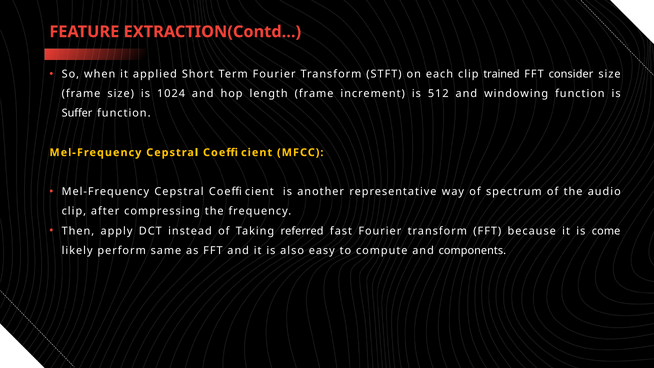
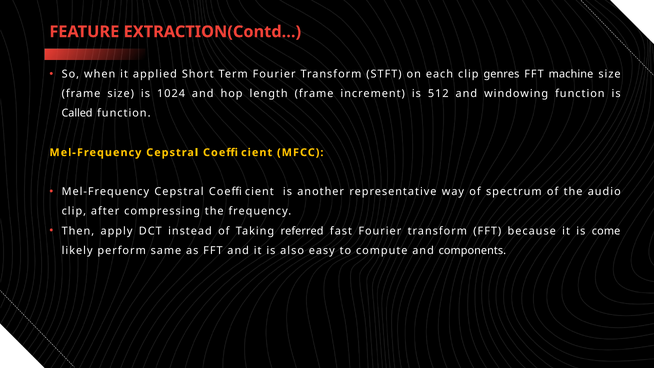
trained: trained -> genres (501, 74)
consider: consider -> machine (571, 74)
Suffer: Suffer -> Called (77, 113)
